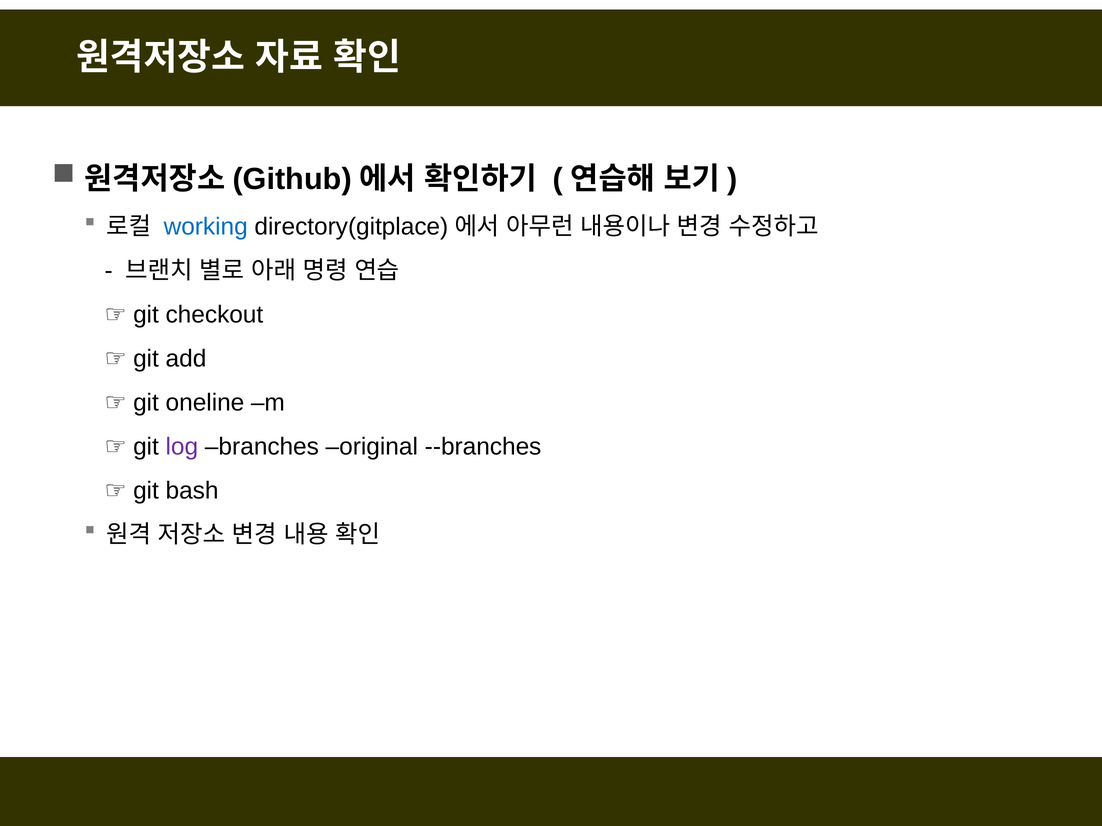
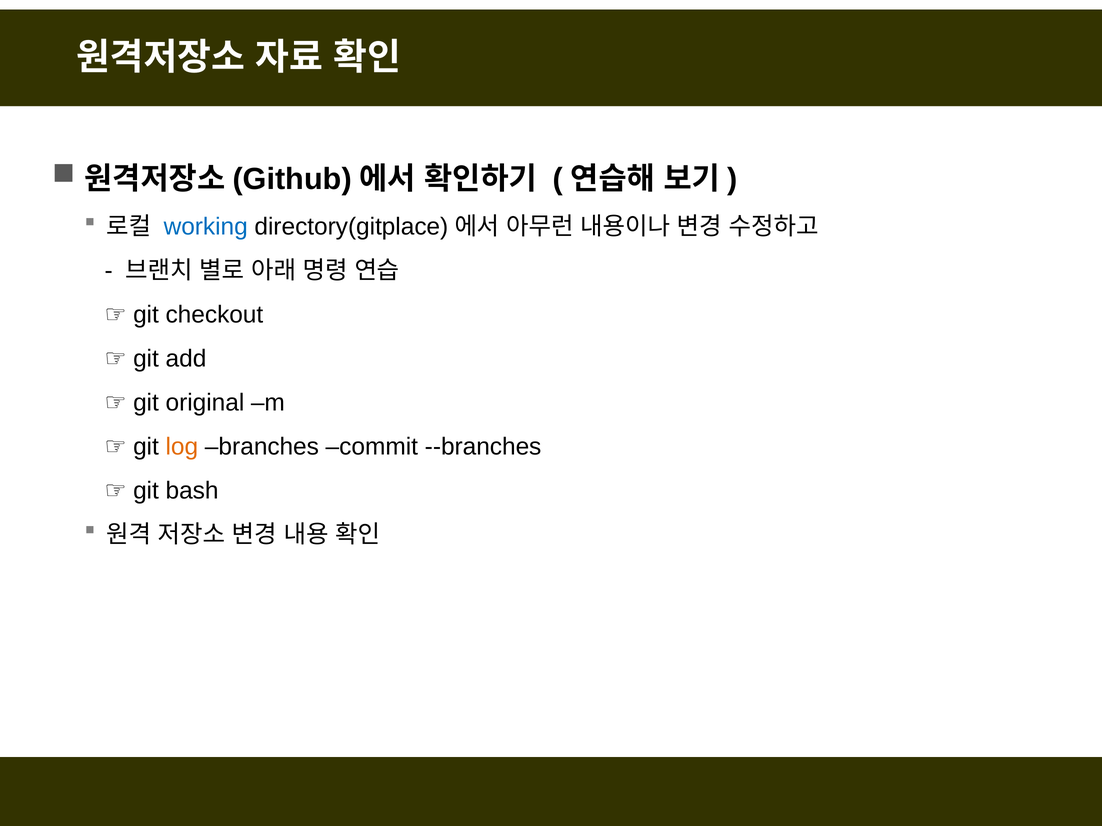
oneline: oneline -> original (205, 403)
log colour: purple -> orange (182, 447)
original: original -> commit (372, 447)
